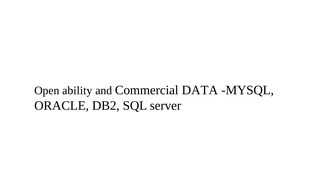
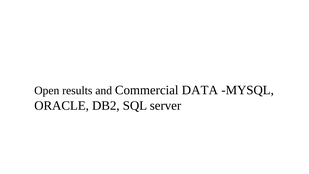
ability: ability -> results (77, 91)
